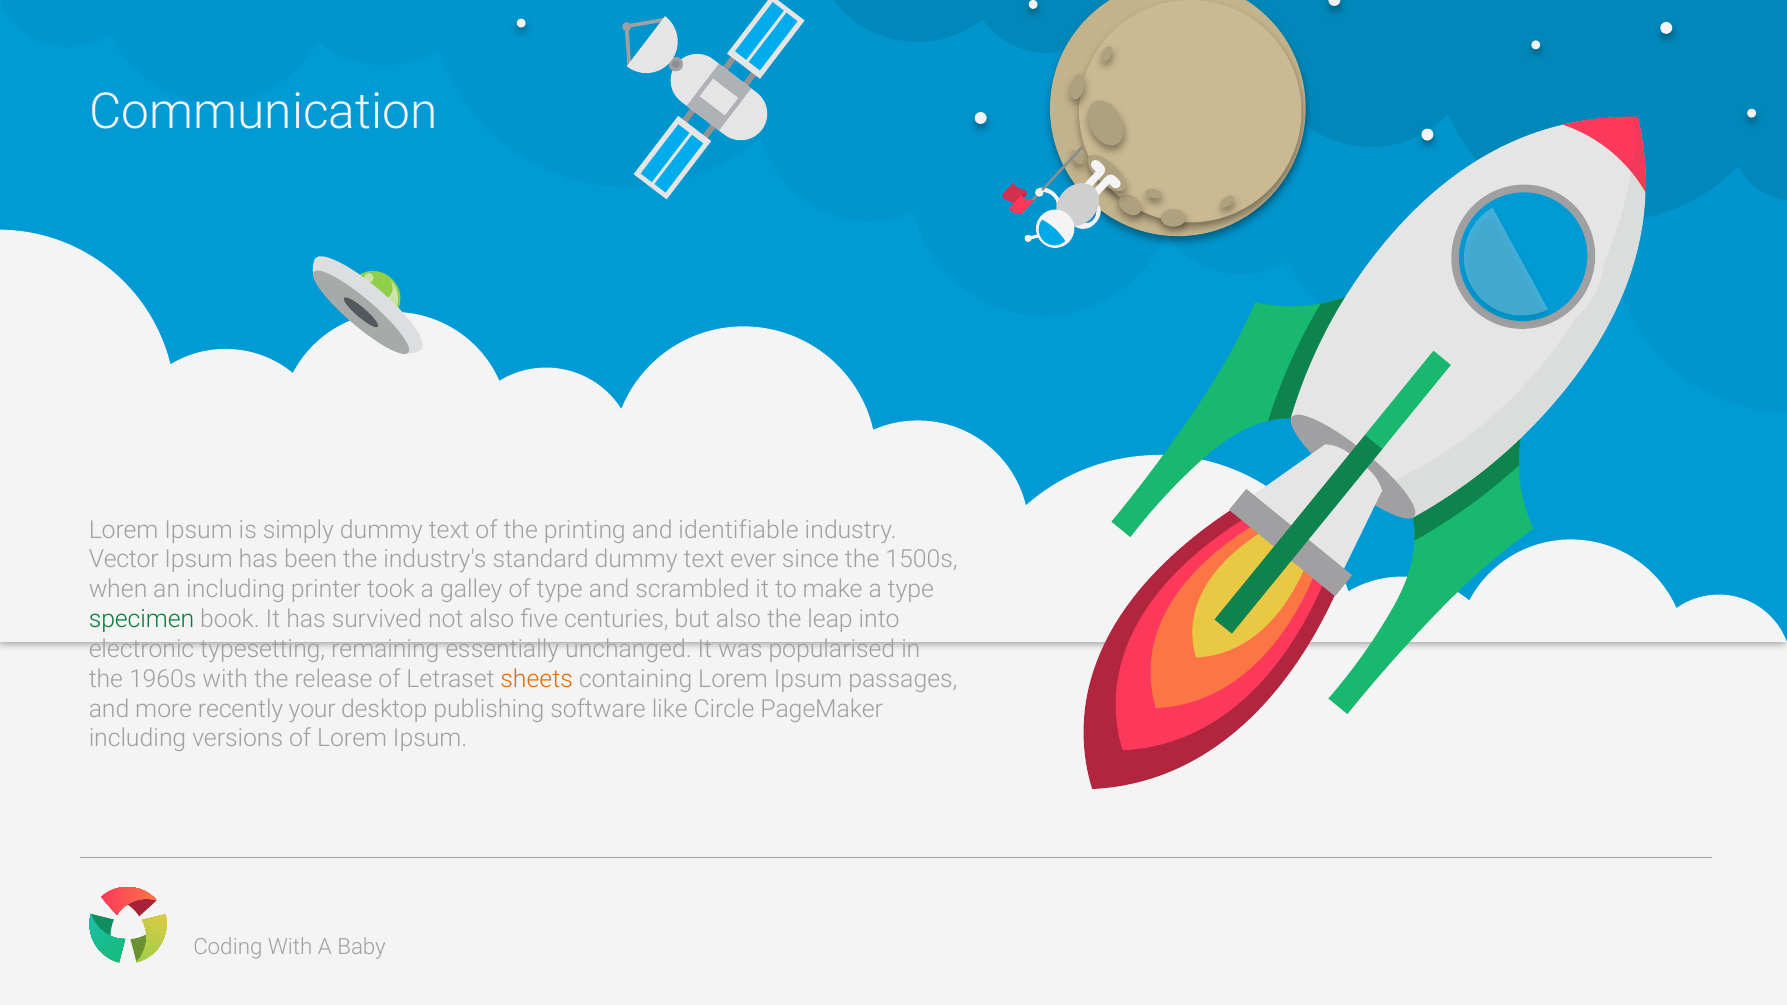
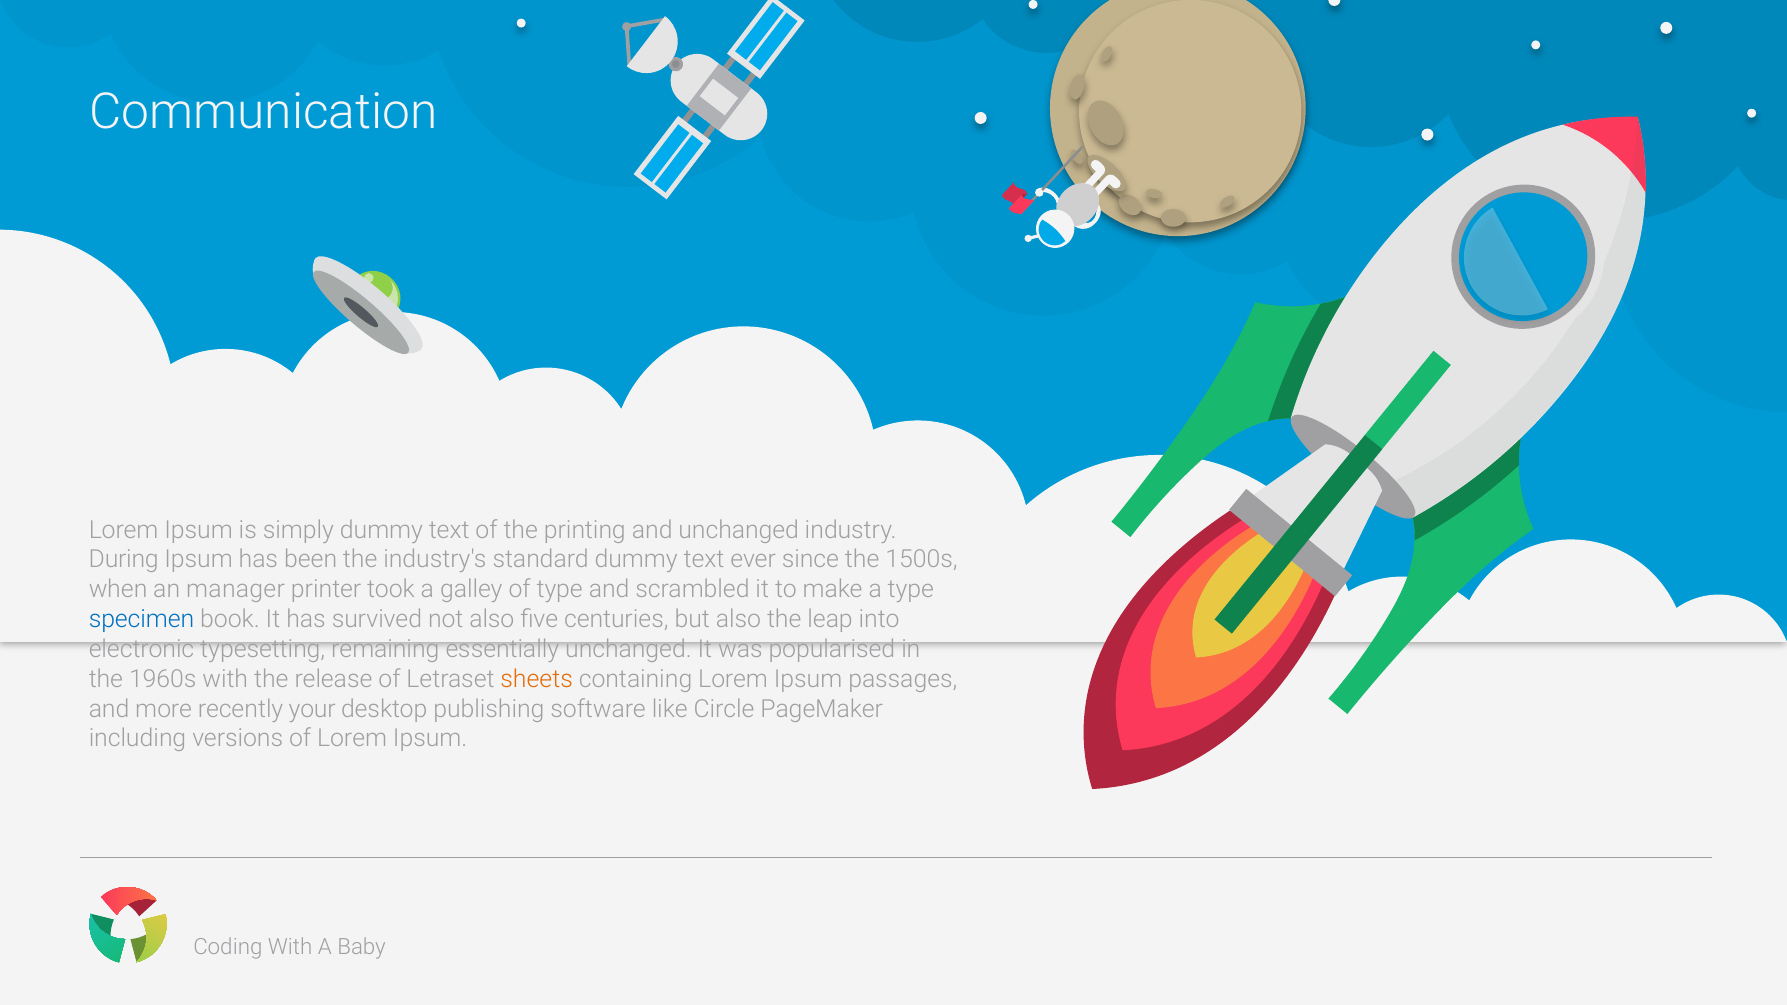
and identifiable: identifiable -> unchanged (739, 530)
Vector: Vector -> During (124, 560)
an including: including -> manager (236, 590)
specimen colour: green -> blue (142, 620)
